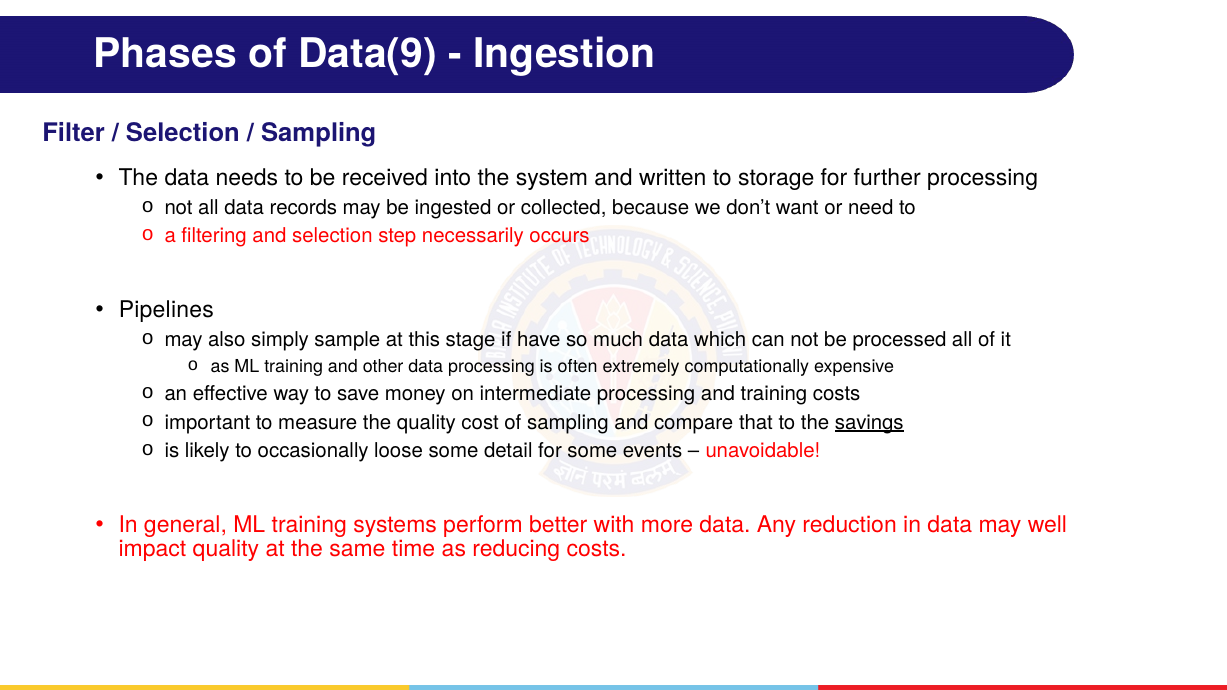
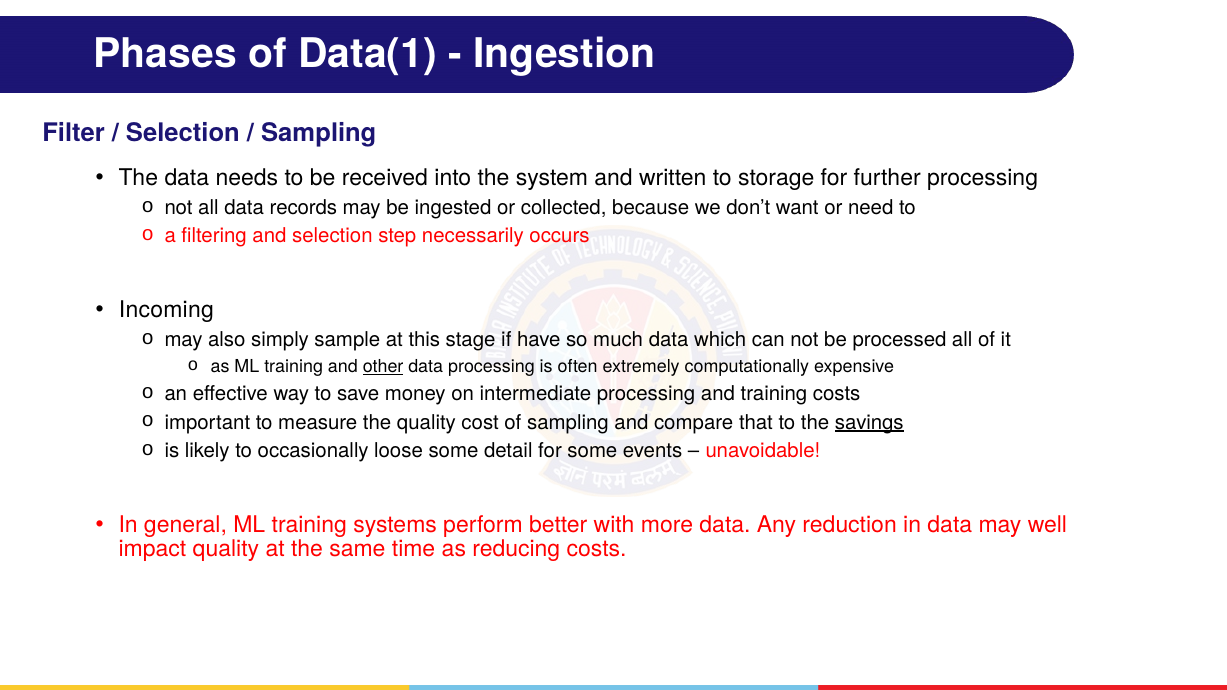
Data(9: Data(9 -> Data(1 (368, 54)
Pipelines: Pipelines -> Incoming (166, 310)
other underline: none -> present (383, 367)
